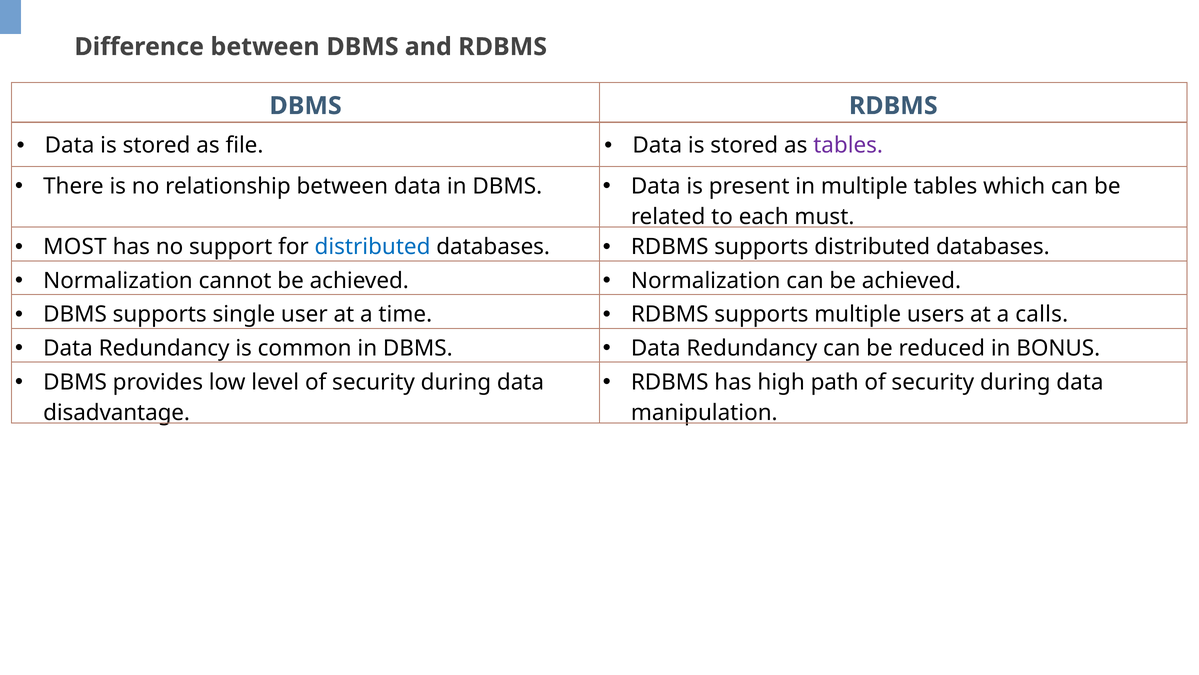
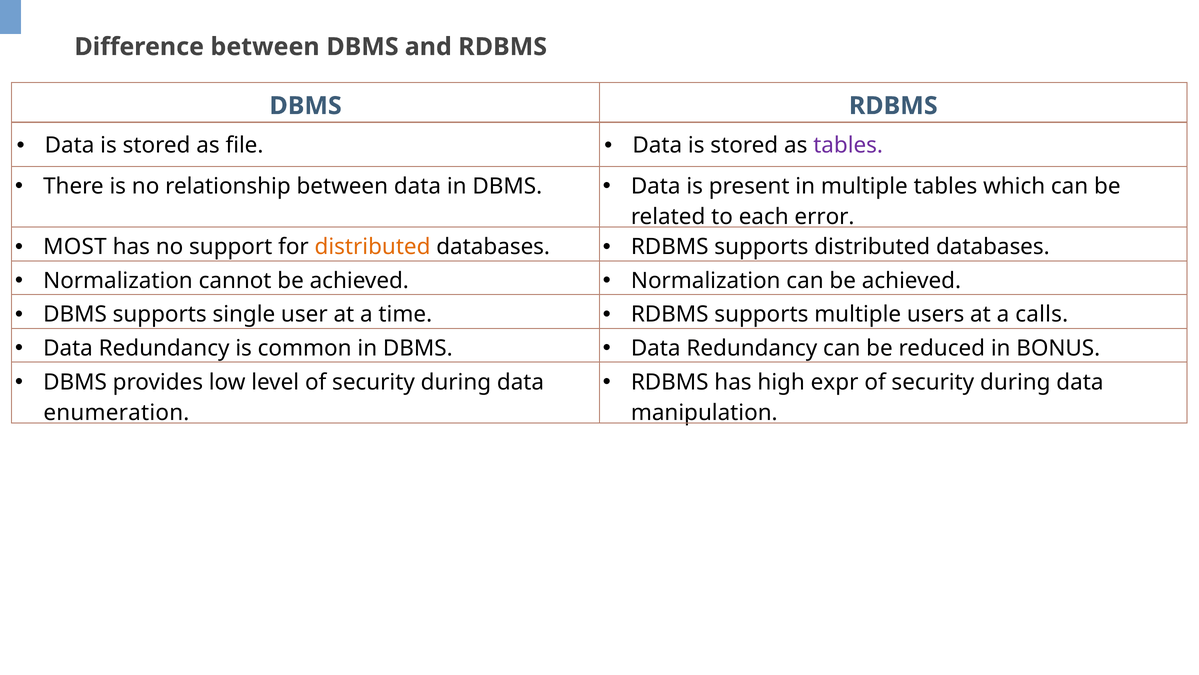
must: must -> error (824, 217)
distributed colour: blue -> orange (373, 247)
path: path -> expr (835, 382)
disadvantage: disadvantage -> enumeration (116, 412)
